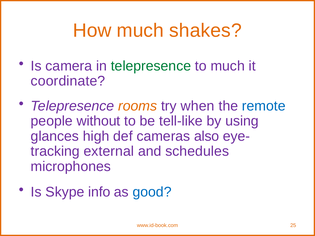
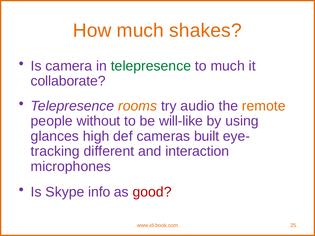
coordinate: coordinate -> collaborate (68, 81)
when: when -> audio (198, 106)
remote colour: blue -> orange (264, 106)
tell-like: tell-like -> will-like (181, 121)
also: also -> built (207, 136)
external: external -> different (109, 151)
schedules: schedules -> interaction (197, 151)
good colour: blue -> red (152, 192)
